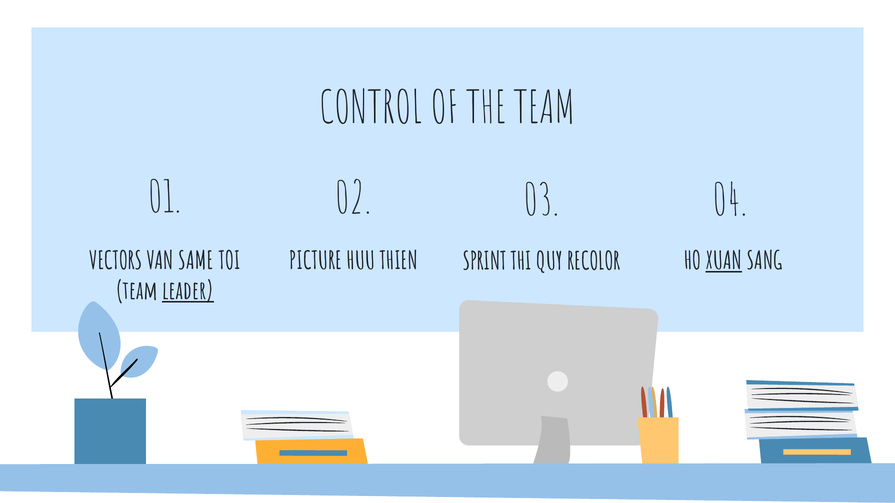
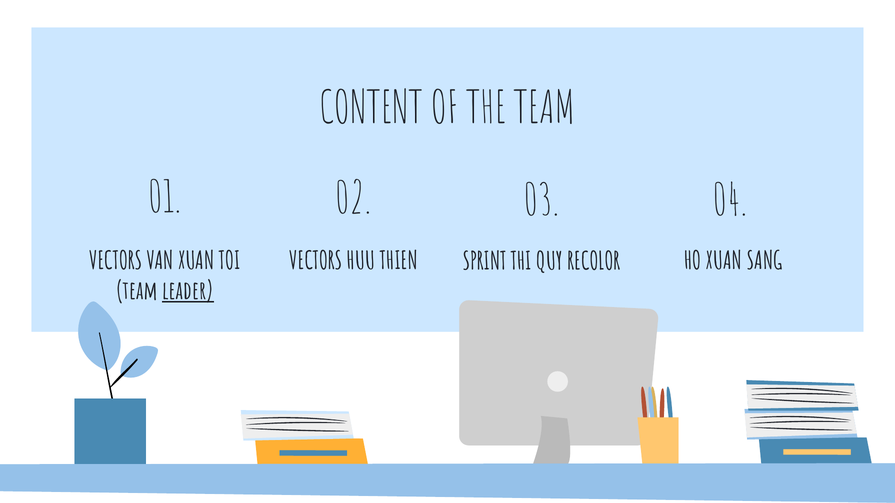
CONTROL: CONTROL -> CONTENT (371, 109)
XUAN underline: present -> none (724, 261)
VAN SAME: SAME -> XUAN (196, 261)
PICTURE: PICTURE -> VECTORS (316, 261)
